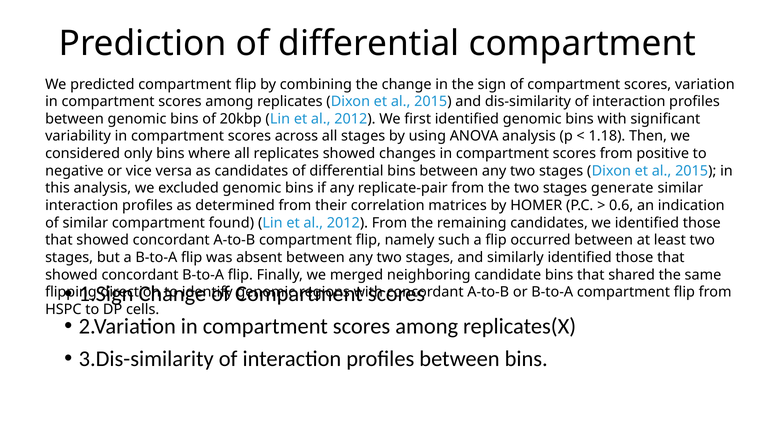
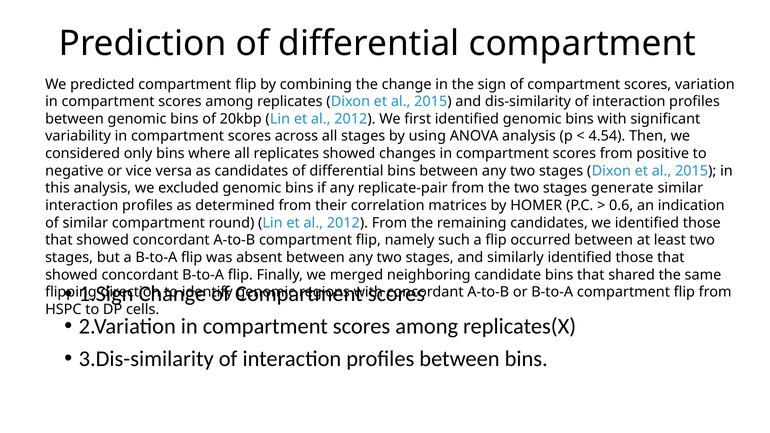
1.18: 1.18 -> 4.54 (607, 136)
found: found -> round (232, 223)
